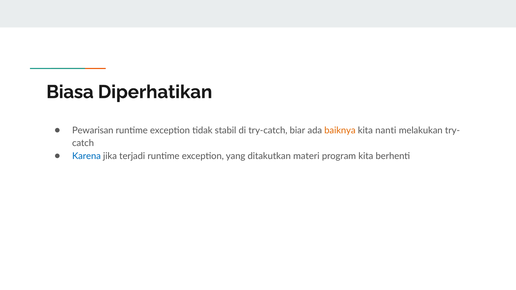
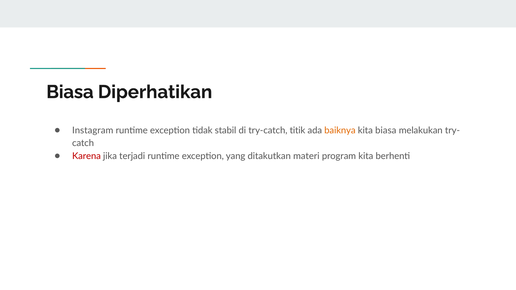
Pewarisan: Pewarisan -> Instagram (93, 130)
biar: biar -> titik (297, 130)
kita nanti: nanti -> biasa (386, 130)
Karena colour: blue -> red (86, 156)
